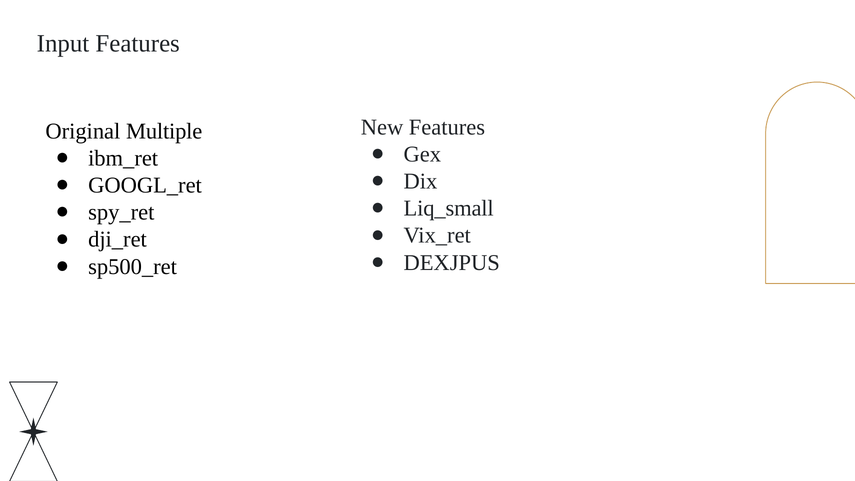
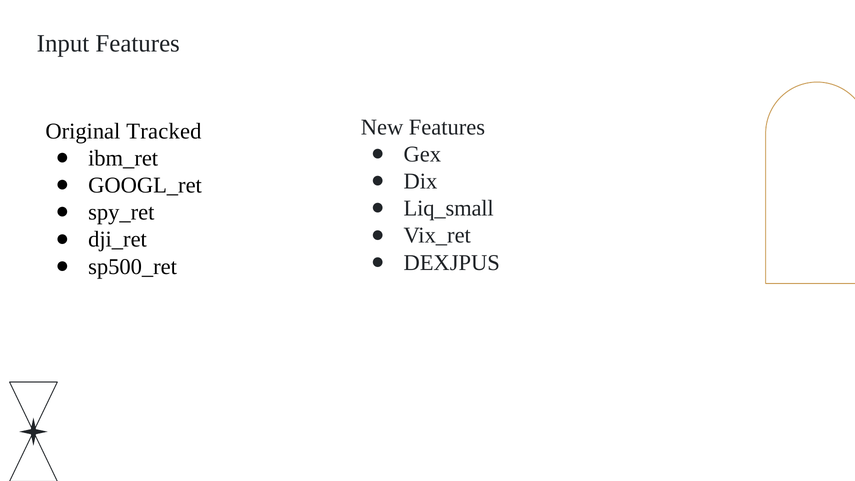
Multiple: Multiple -> Tracked (164, 131)
